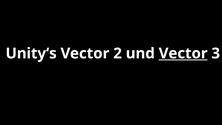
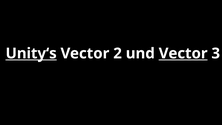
Unity‘s underline: none -> present (31, 53)
